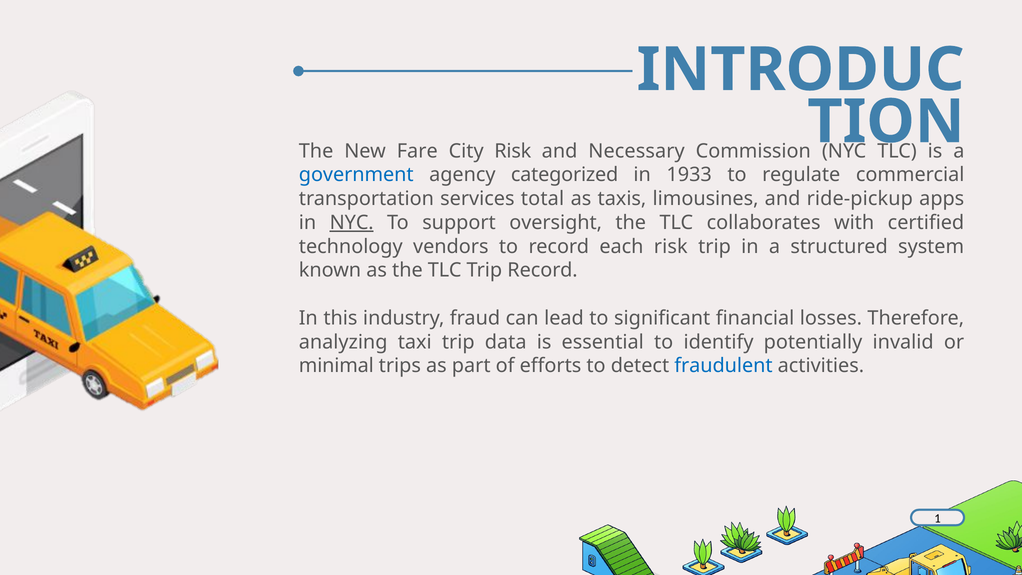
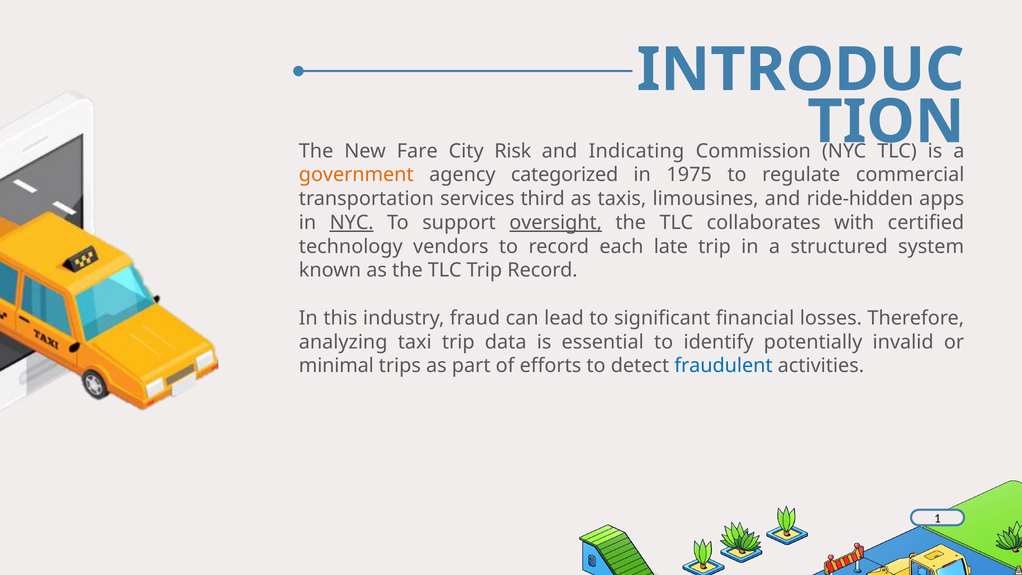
Necessary: Necessary -> Indicating (636, 151)
government colour: blue -> orange (356, 175)
1933: 1933 -> 1975 (689, 175)
total: total -> third (543, 199)
ride-pickup: ride-pickup -> ride-hidden (860, 199)
oversight underline: none -> present (556, 223)
each risk: risk -> late (671, 246)
